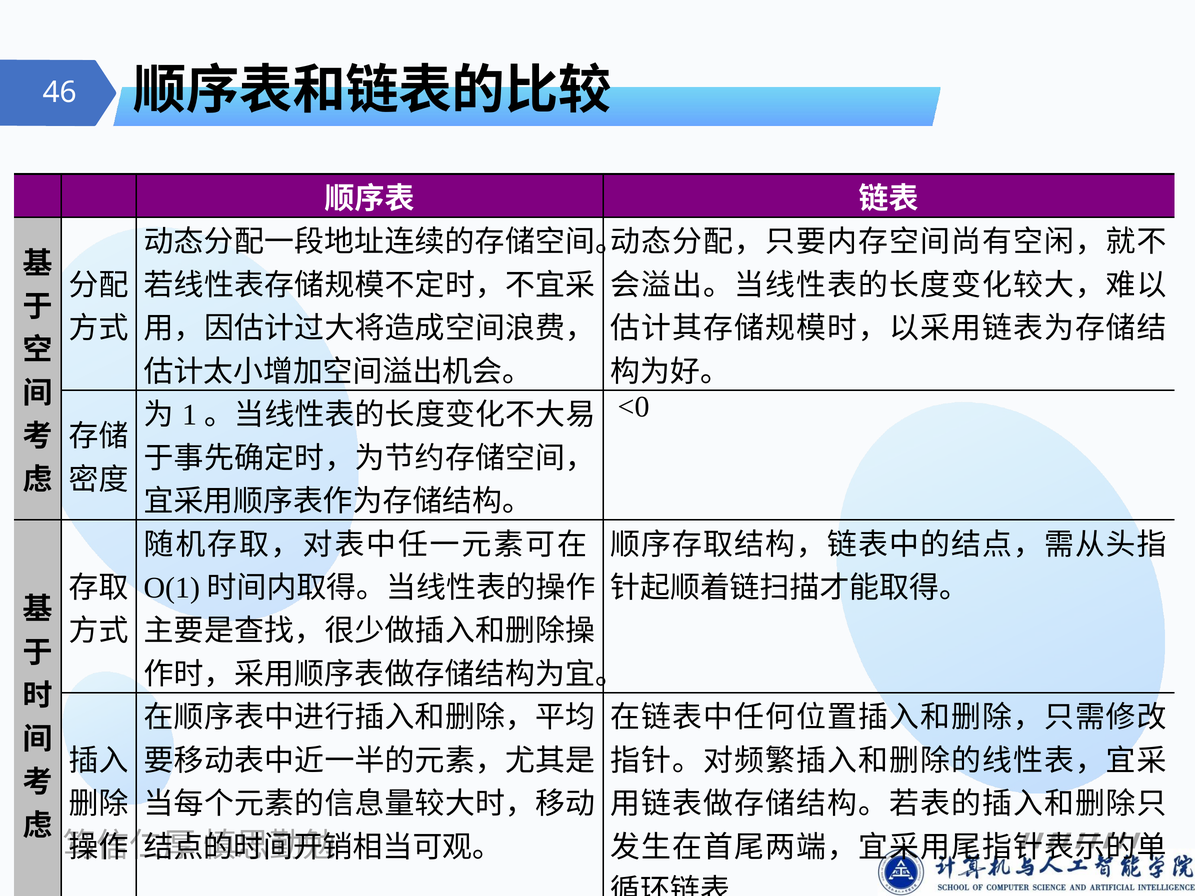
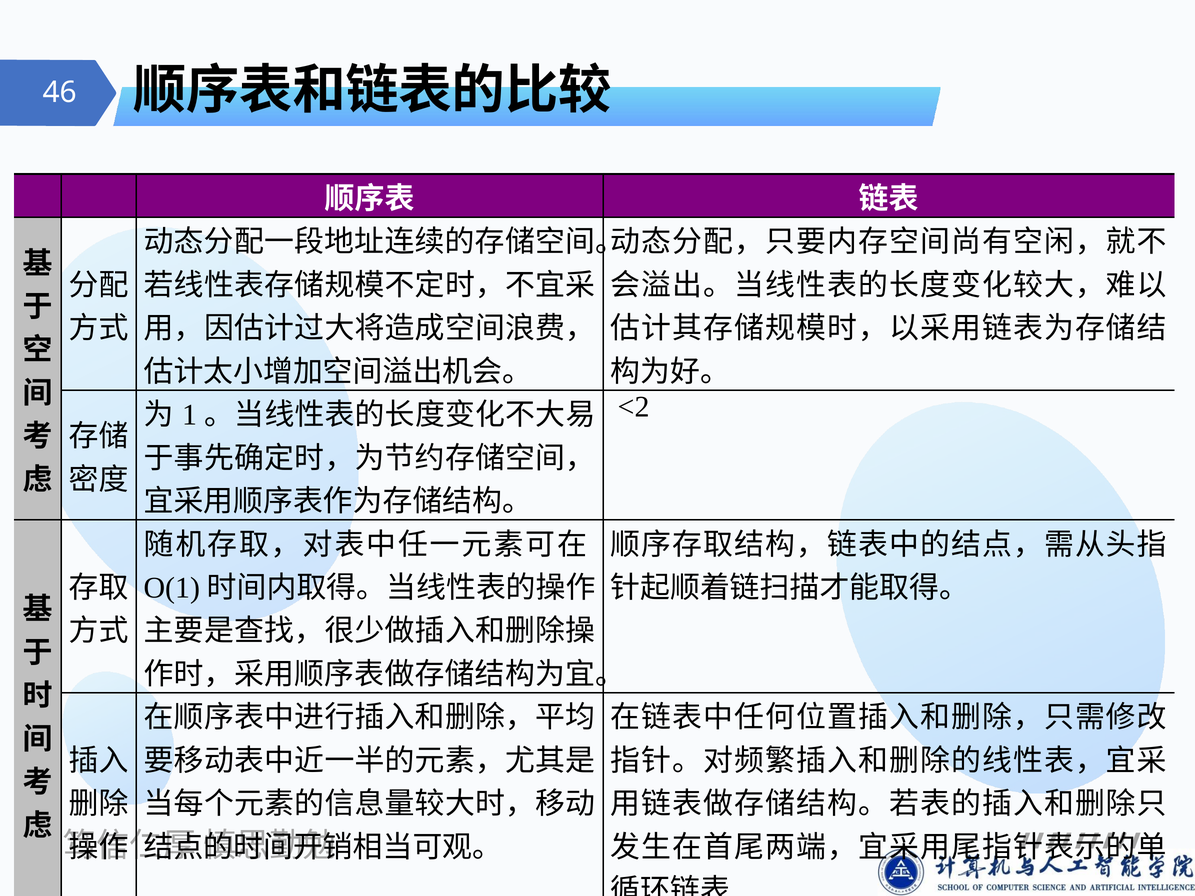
<0: <0 -> <2 (634, 407)
